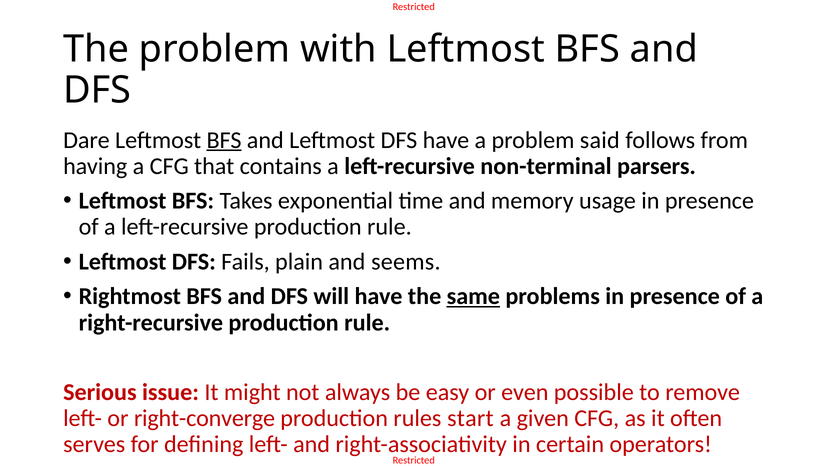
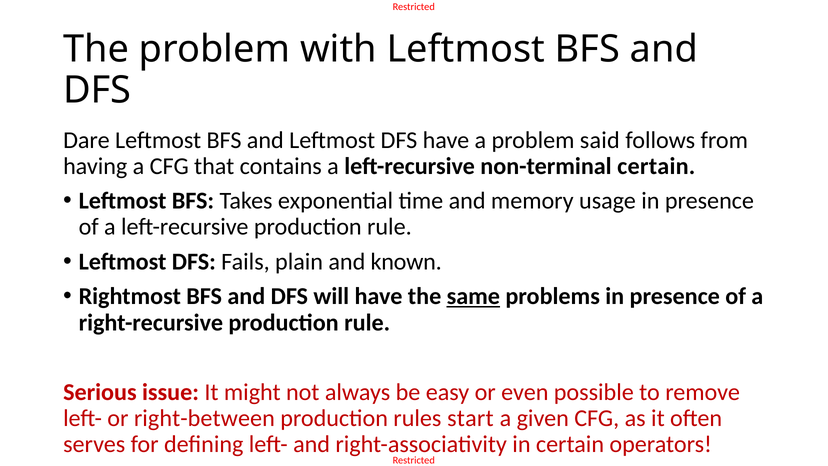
BFS underline: present -> none (224, 140)
non-terminal parsers: parsers -> certain (656, 166)
seems: seems -> known (406, 262)
right-converge: right-converge -> right-between (204, 418)
